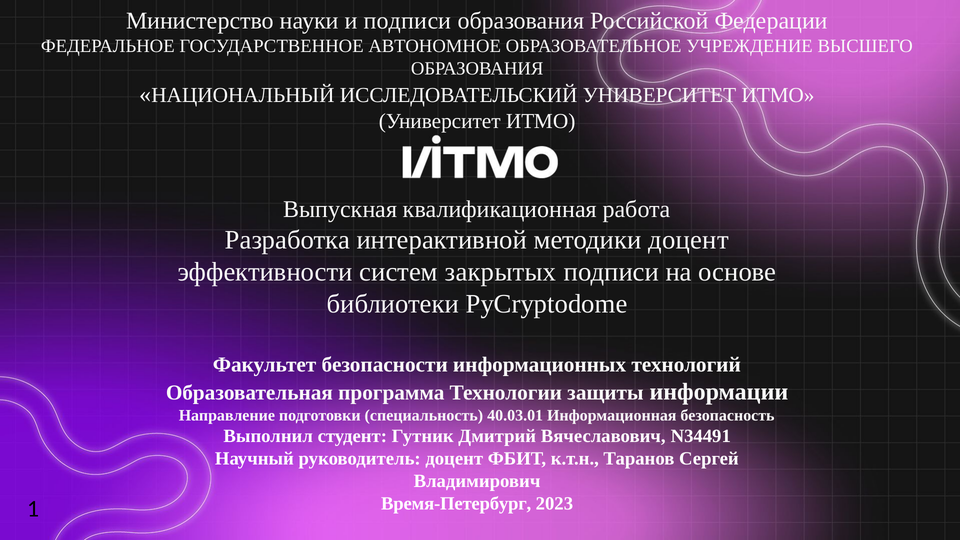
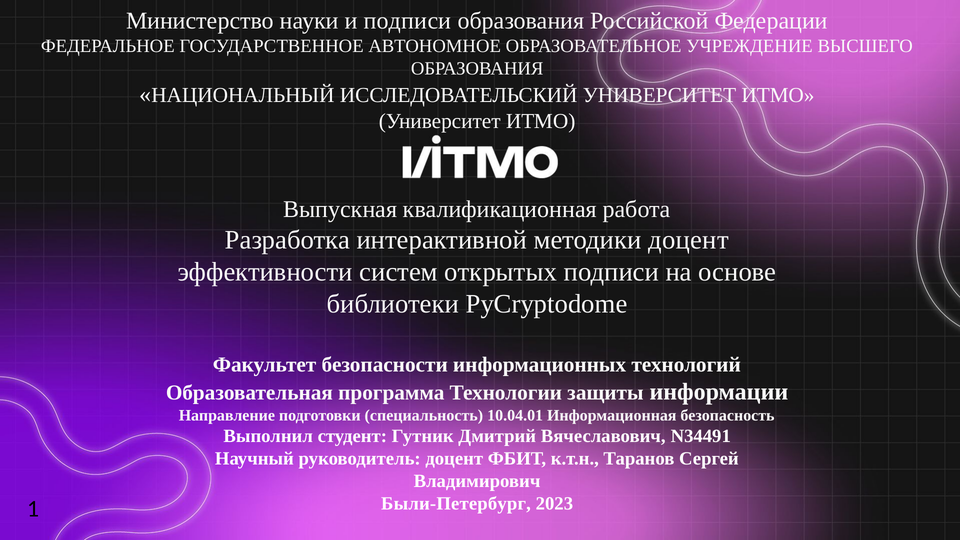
закрытых: закрытых -> открытых (501, 272)
40.03.01: 40.03.01 -> 10.04.01 (515, 415)
Время-Петербург: Время-Петербург -> Были-Петербург (456, 504)
